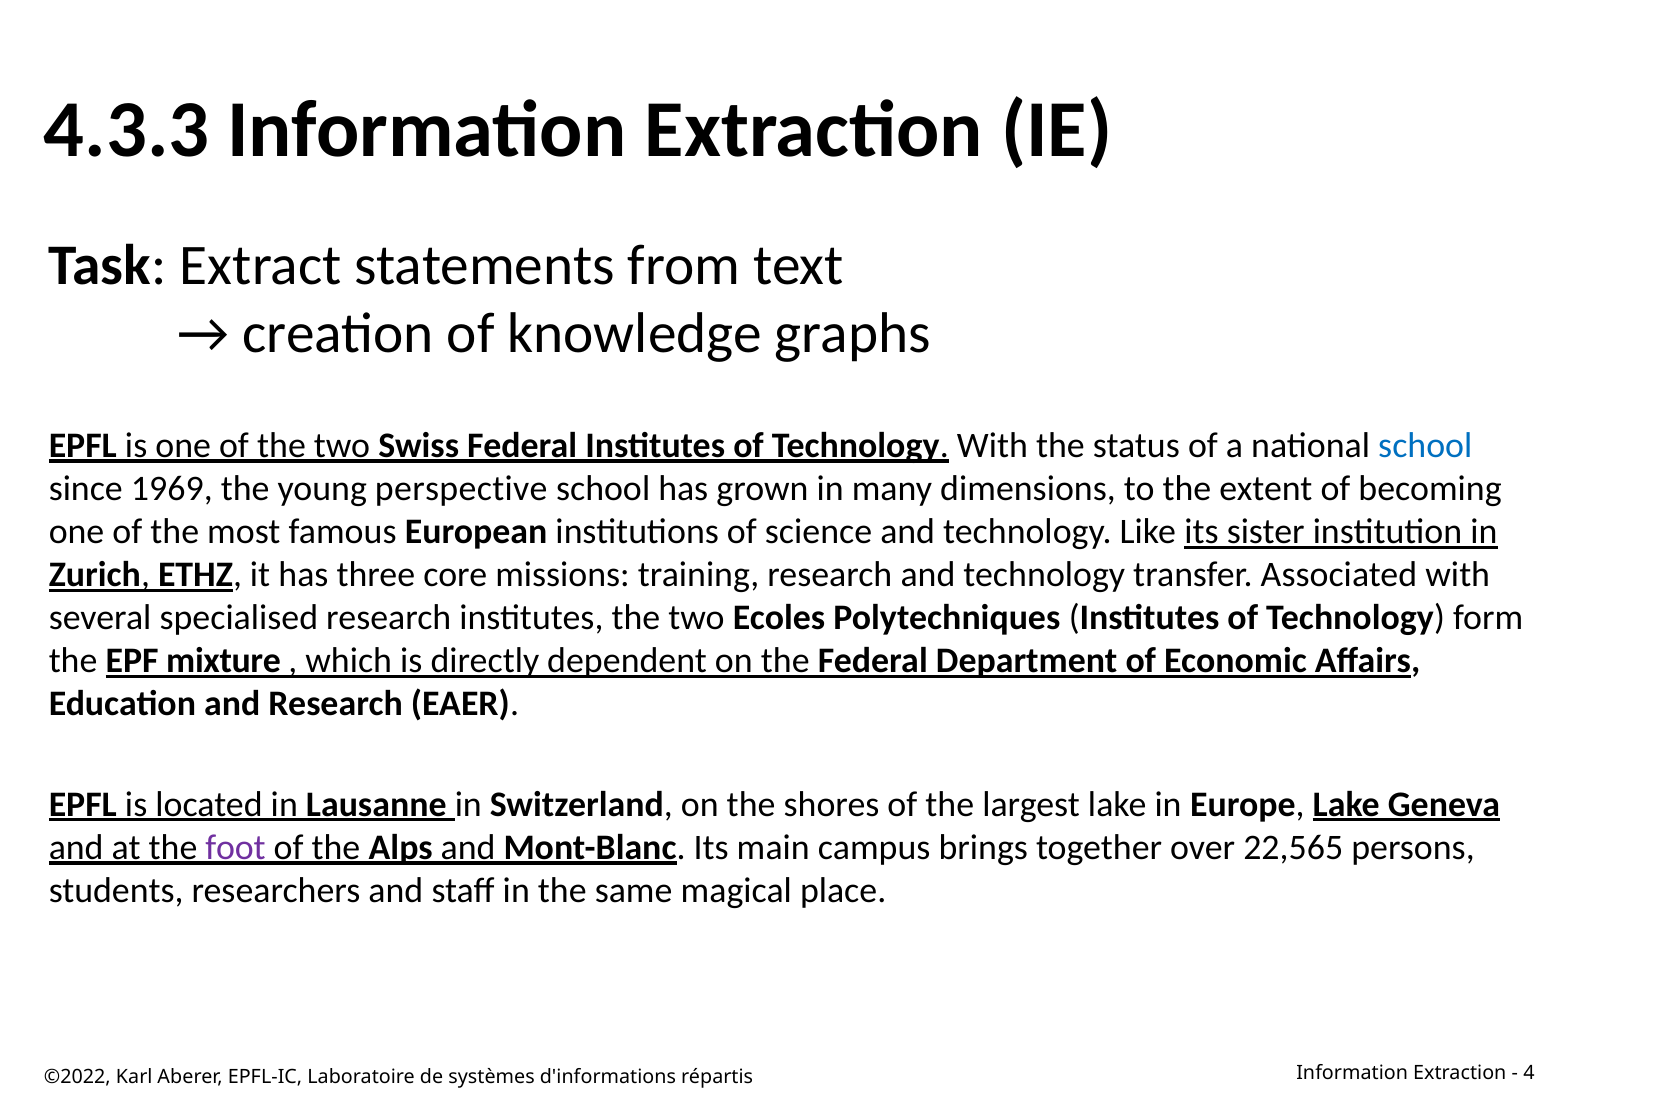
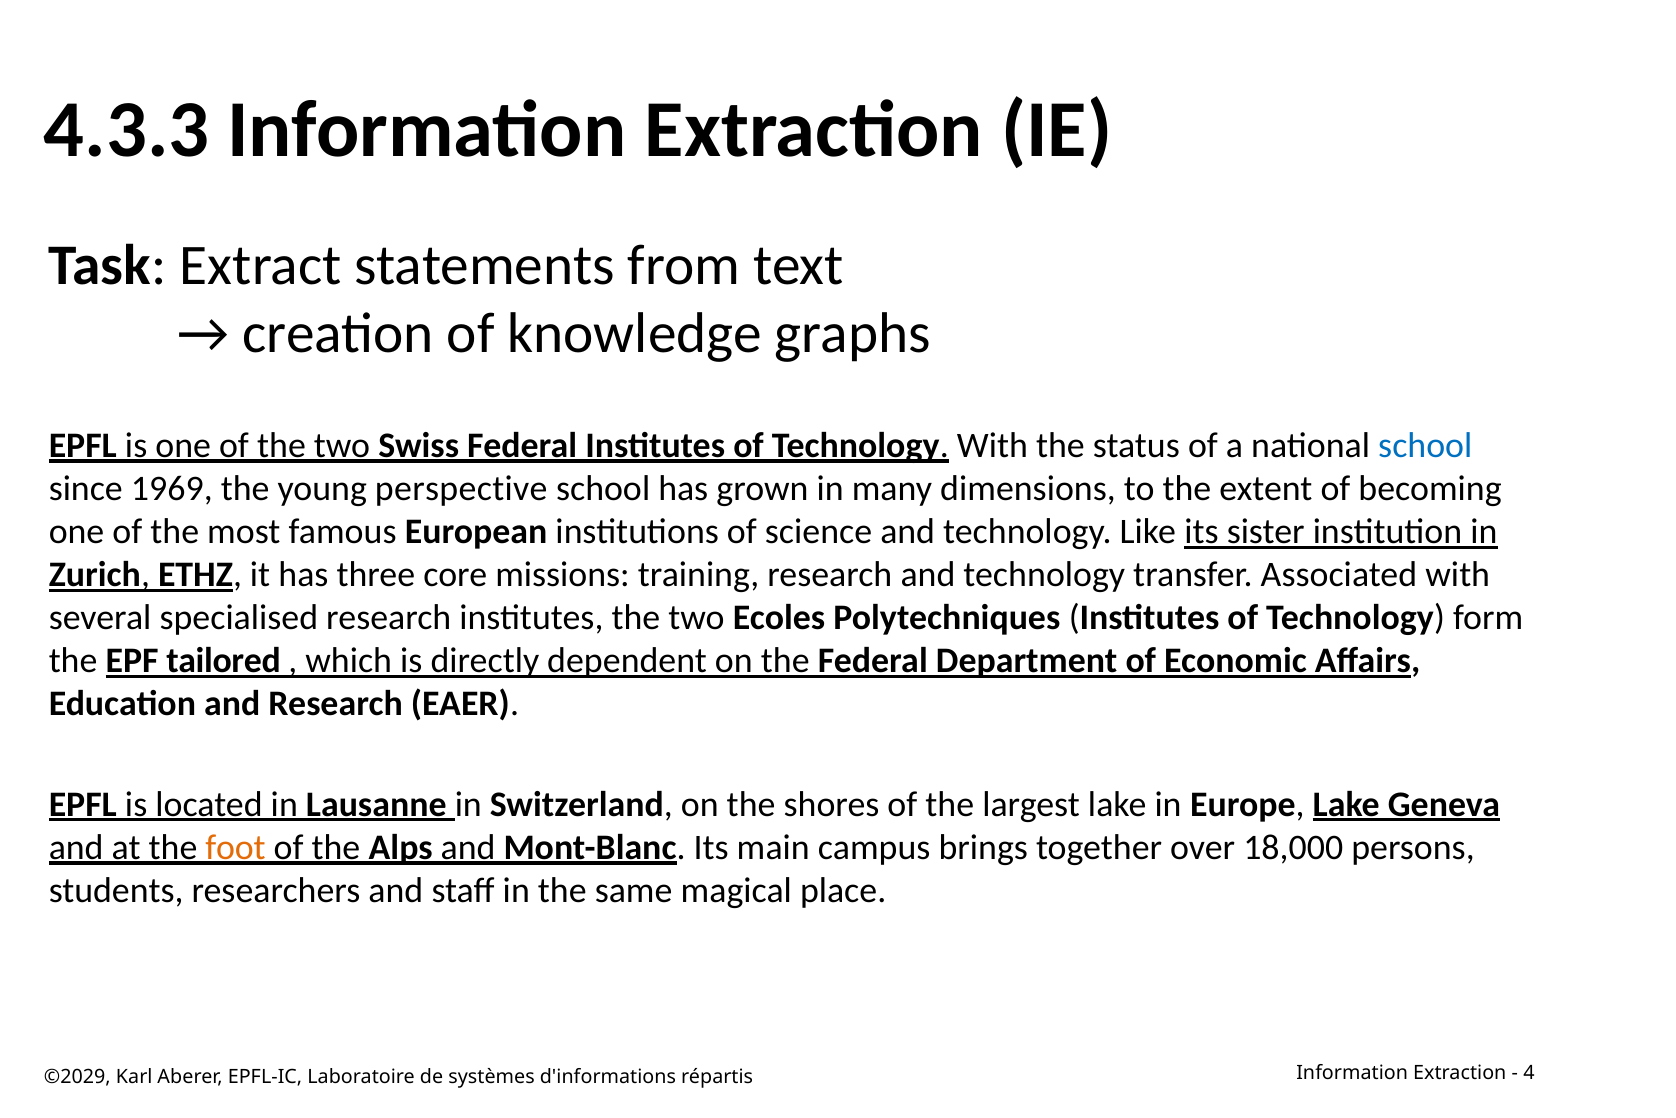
mixture: mixture -> tailored (224, 661)
foot colour: purple -> orange (236, 847)
22,565: 22,565 -> 18,000 (1293, 847)
©2022: ©2022 -> ©2029 (77, 1077)
